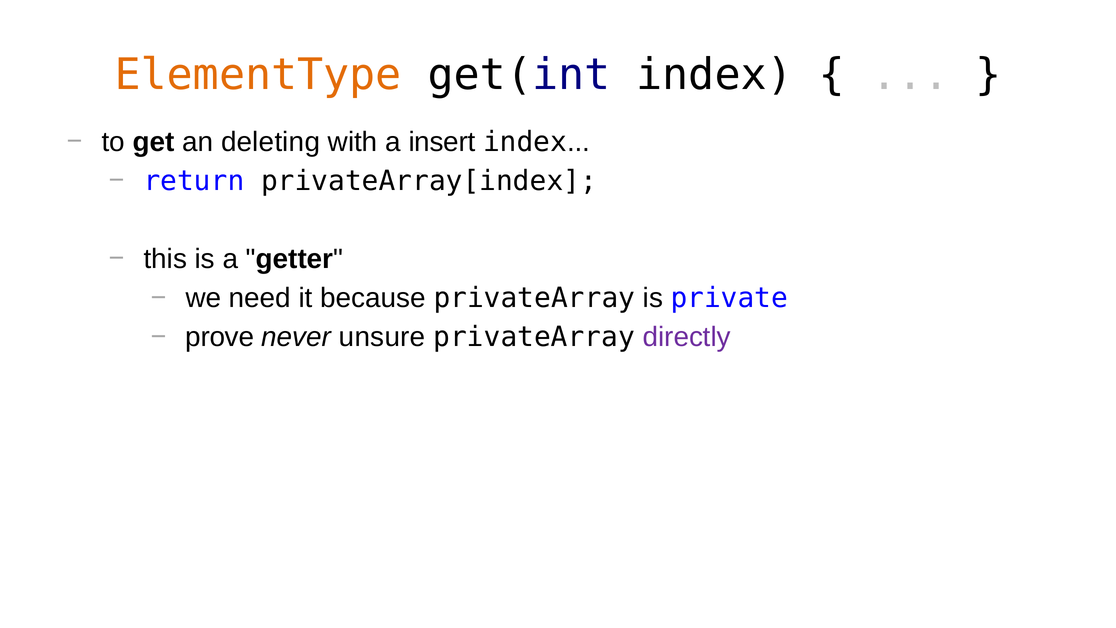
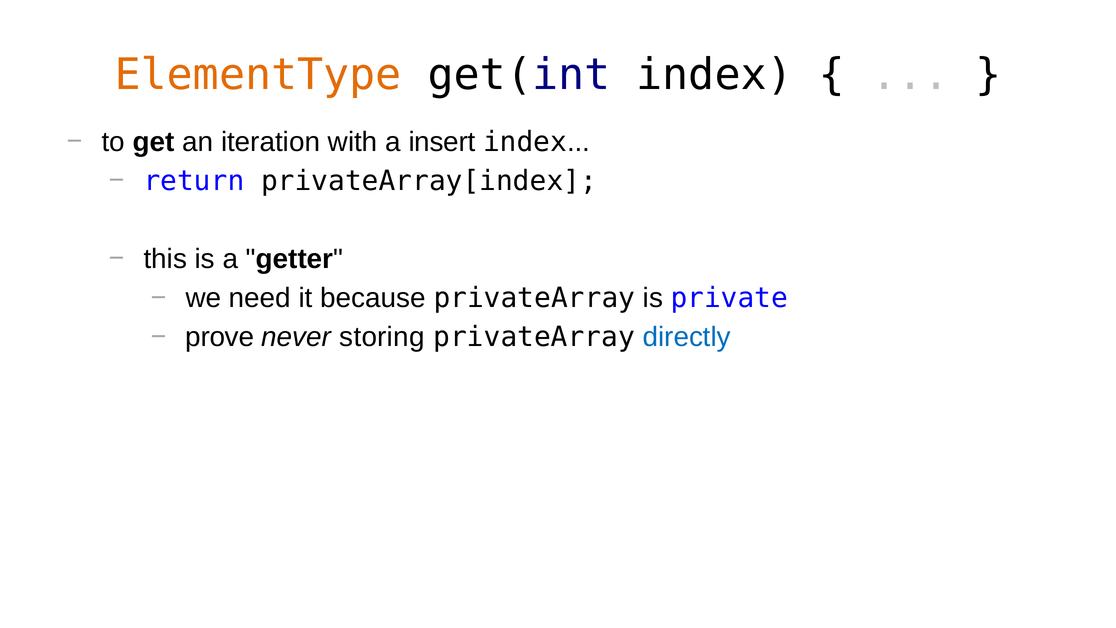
deleting: deleting -> iteration (271, 142)
unsure: unsure -> storing (382, 337)
directly colour: purple -> blue (687, 337)
